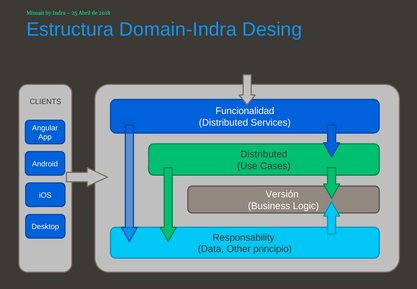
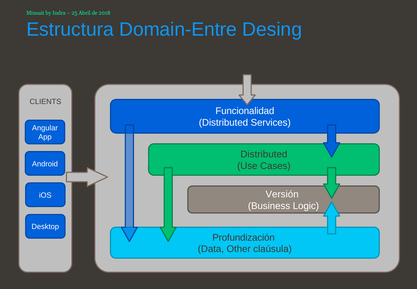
Domain-Indra: Domain-Indra -> Domain-Entre (178, 29)
Responsability: Responsability -> Profundización (244, 237)
principio: principio -> claúsula (273, 249)
